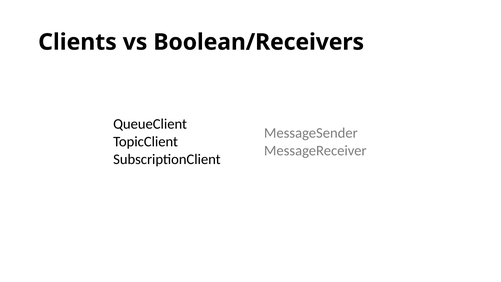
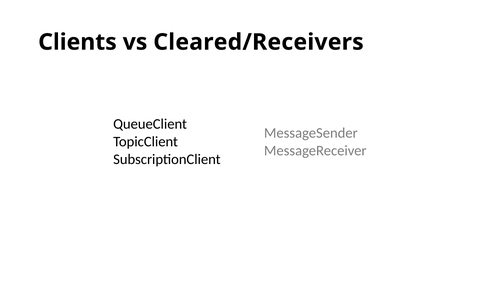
Boolean/Receivers: Boolean/Receivers -> Cleared/Receivers (259, 42)
